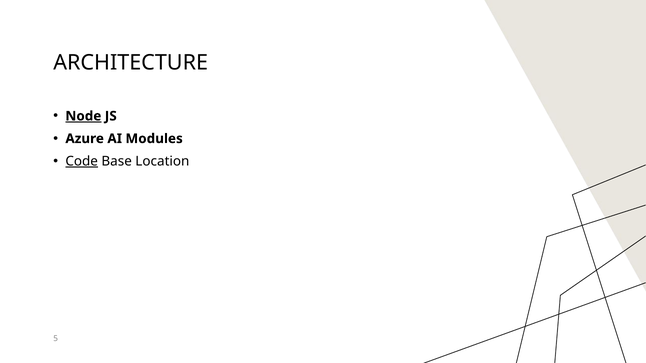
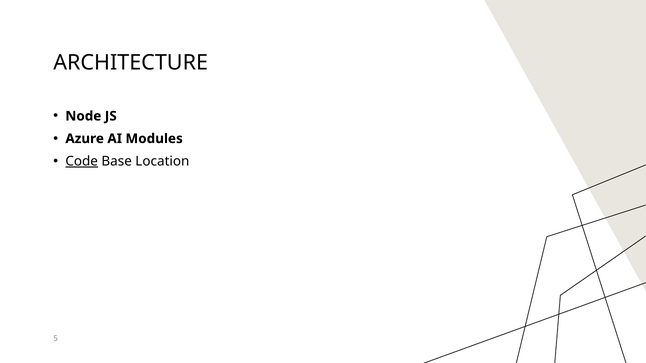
Node underline: present -> none (83, 116)
